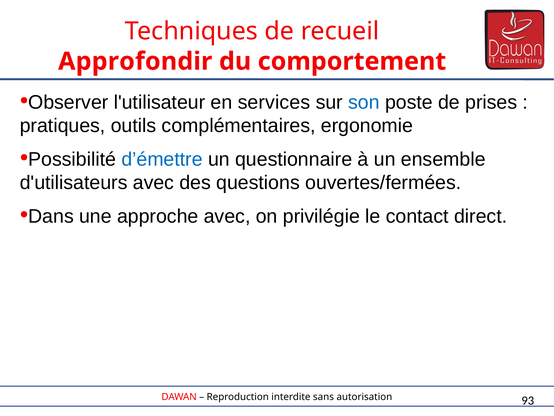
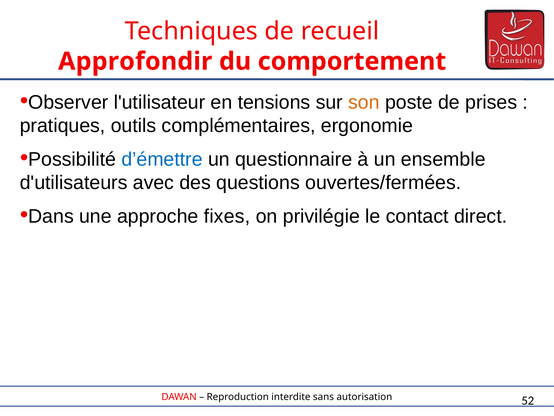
services: services -> tensions (274, 102)
son colour: blue -> orange (364, 102)
approche avec: avec -> fixes (227, 216)
93: 93 -> 52 (528, 400)
